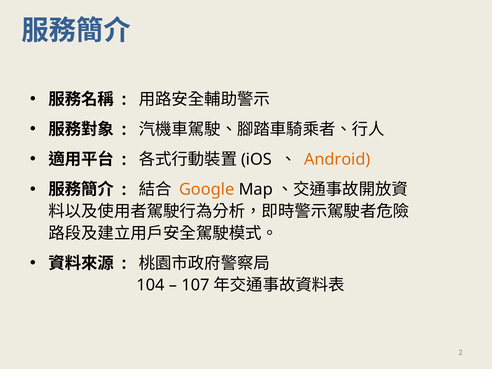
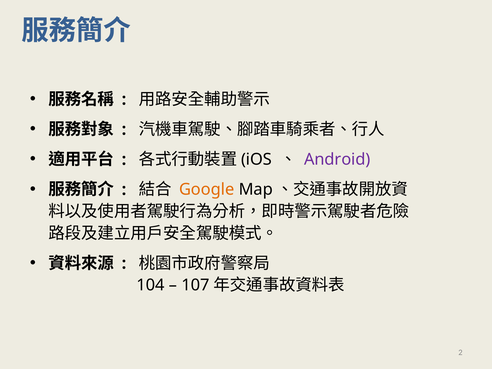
Android colour: orange -> purple (337, 159)
